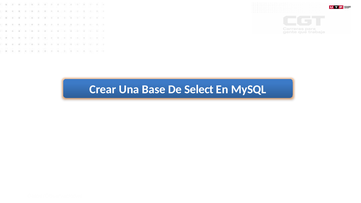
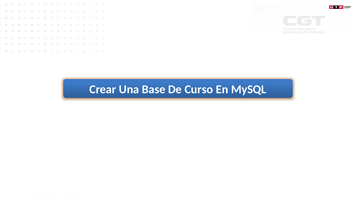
Select: Select -> Curso (199, 89)
